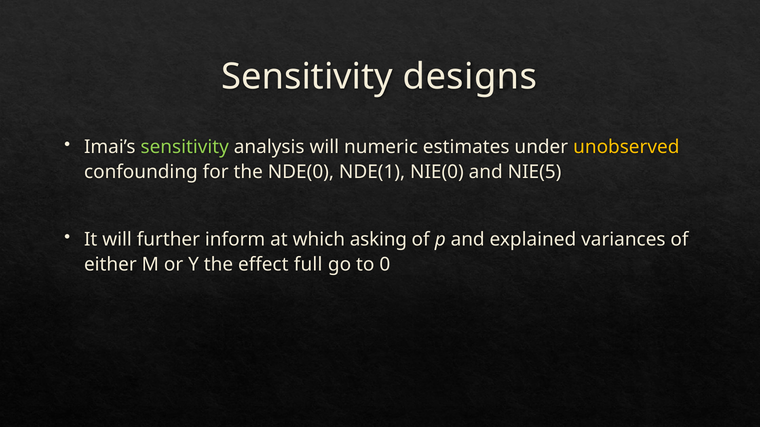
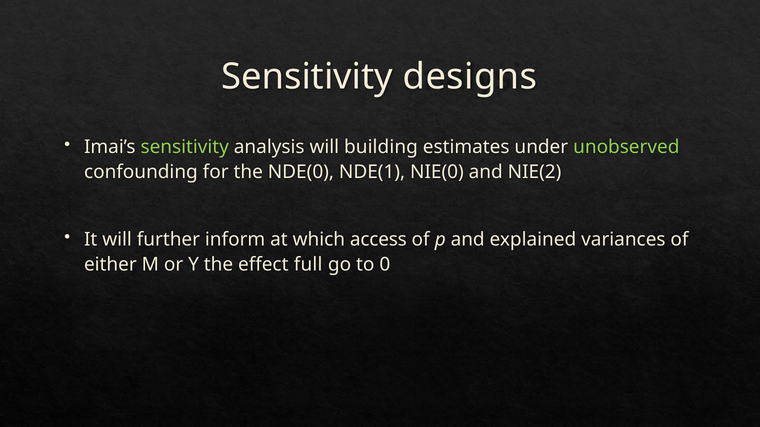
numeric: numeric -> building (381, 147)
unobserved colour: yellow -> light green (626, 147)
NIE(5: NIE(5 -> NIE(2 (535, 172)
asking: asking -> access (378, 240)
